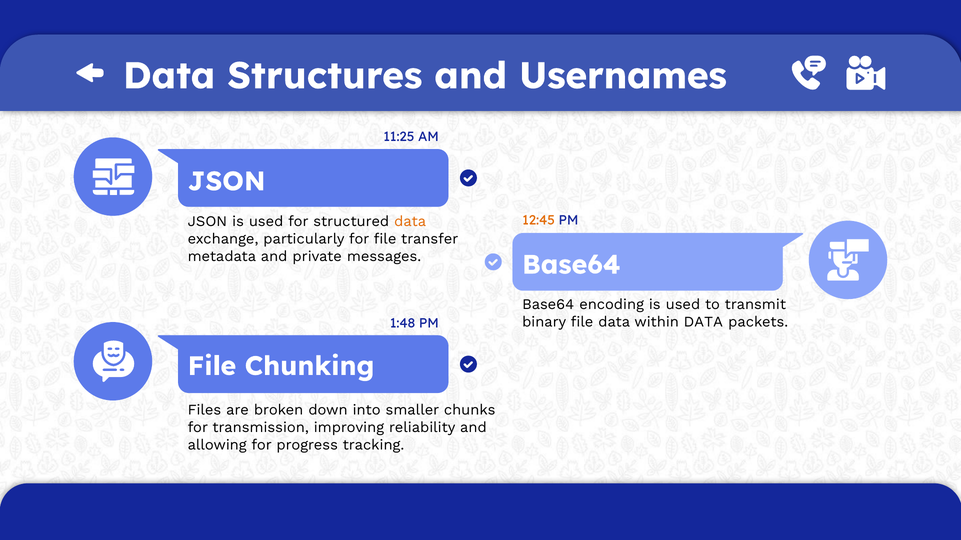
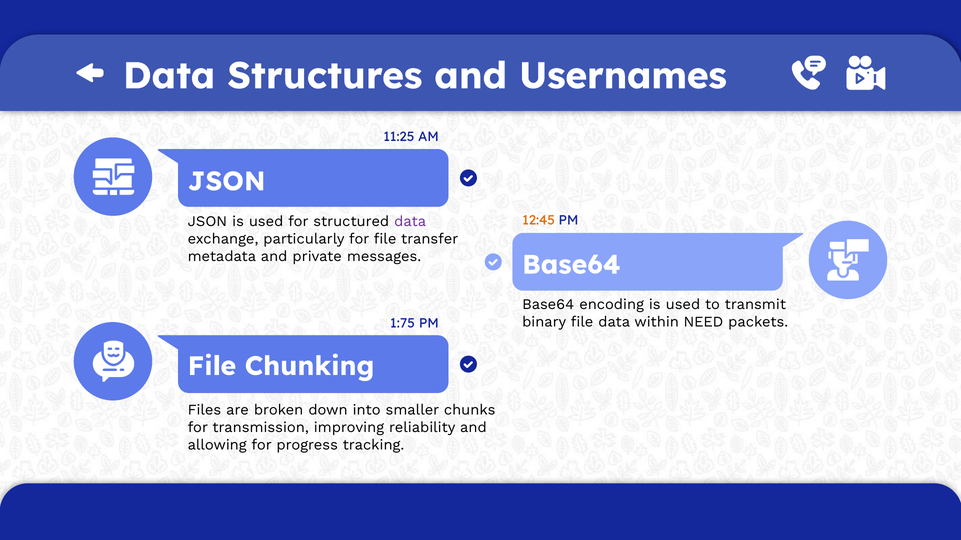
data colour: orange -> purple (410, 222)
within DATA: DATA -> NEED (703, 322)
1:48: 1:48 -> 1:75 (402, 324)
